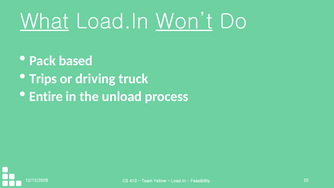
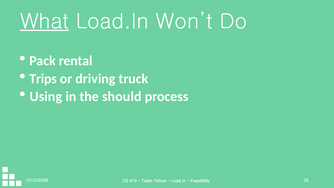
Won’t underline: present -> none (184, 21)
based: based -> rental (76, 61)
Entire: Entire -> Using (46, 97)
unload: unload -> should (122, 97)
